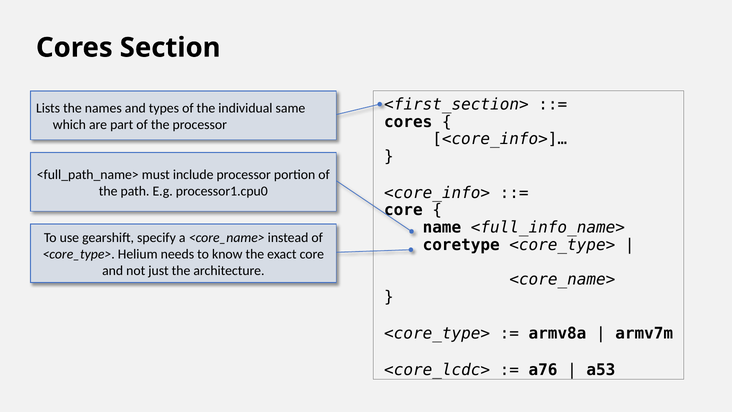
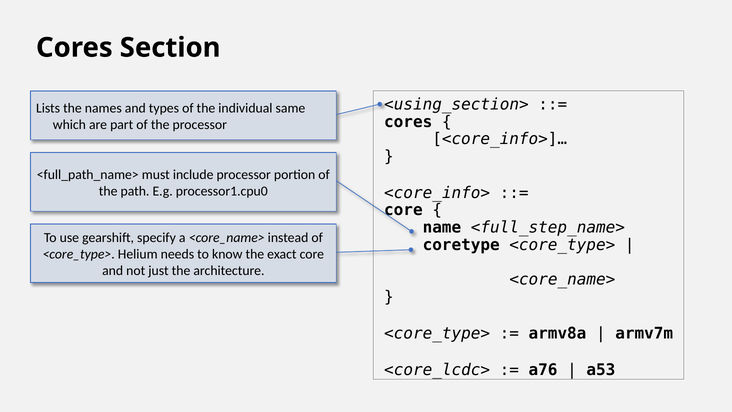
<first_section>: <first_section> -> <using_section> (456, 104)
<full_info_name>: <full_info_name> -> <full_step_name> (548, 227)
